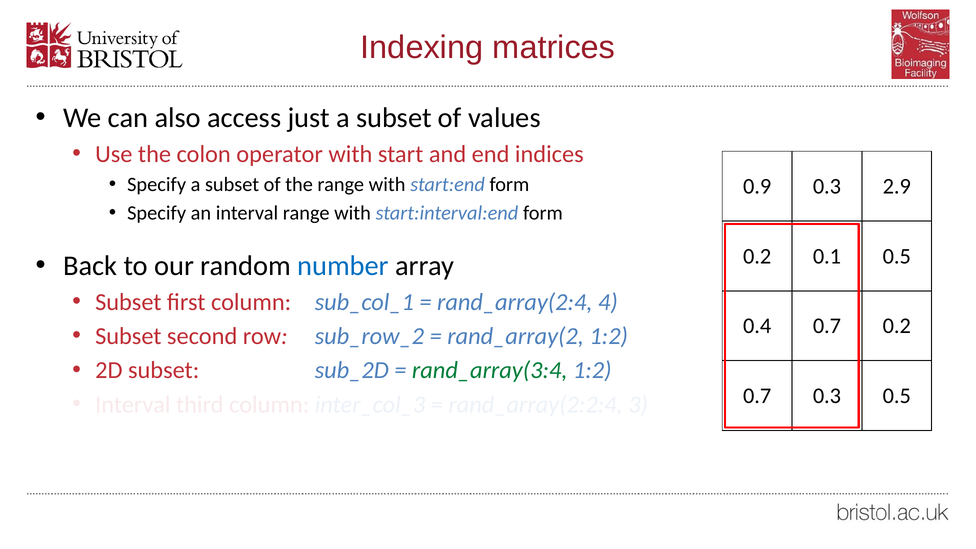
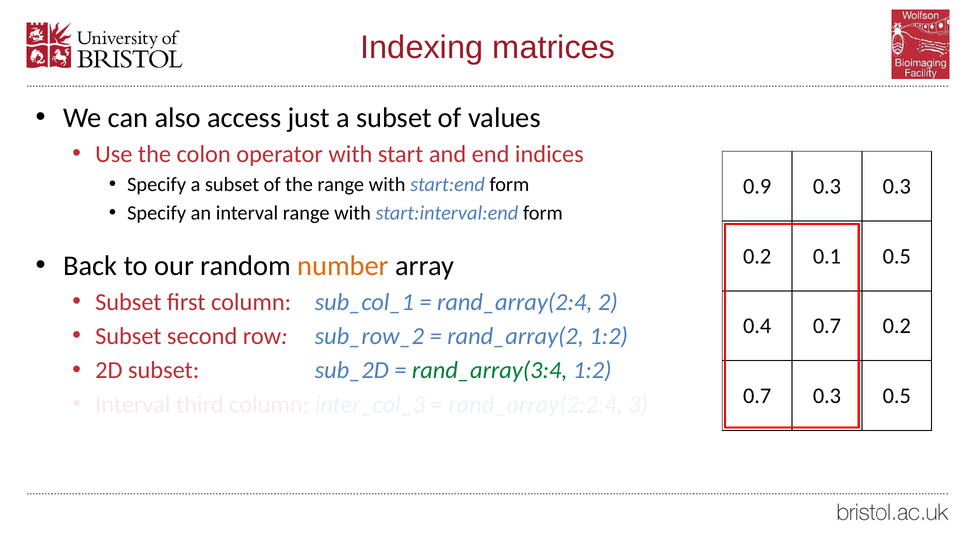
0.3 2.9: 2.9 -> 0.3 (897, 186)
number colour: blue -> orange (343, 266)
4: 4 -> 2 (608, 302)
